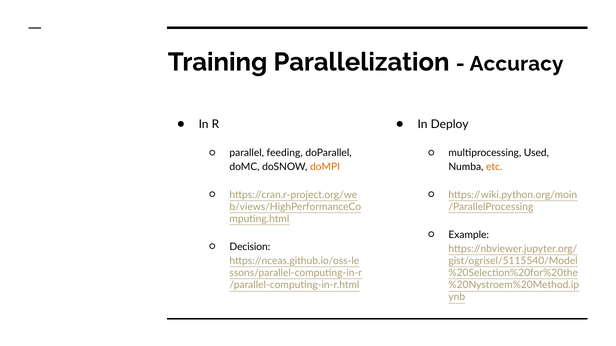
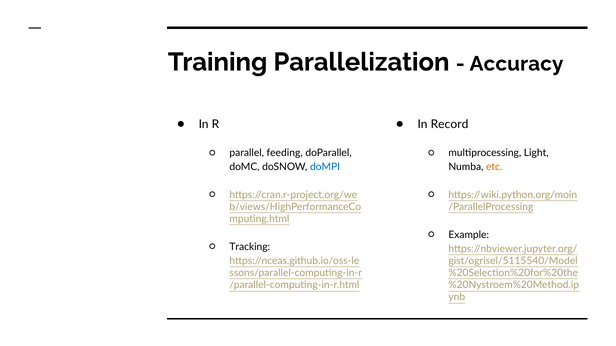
Deploy: Deploy -> Record (450, 124)
Used: Used -> Light (536, 153)
doMPI colour: orange -> blue (325, 167)
Decision: Decision -> Tracking (250, 247)
